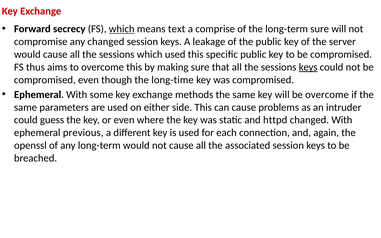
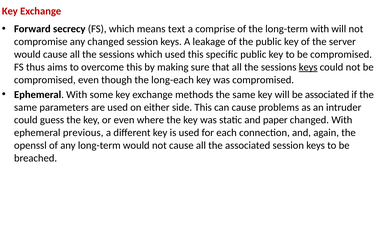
which underline: present -> none (122, 29)
long-term sure: sure -> with (320, 29)
long-time: long-time -> long-each (173, 80)
be overcome: overcome -> associated (327, 95)
httpd: httpd -> paper (275, 120)
